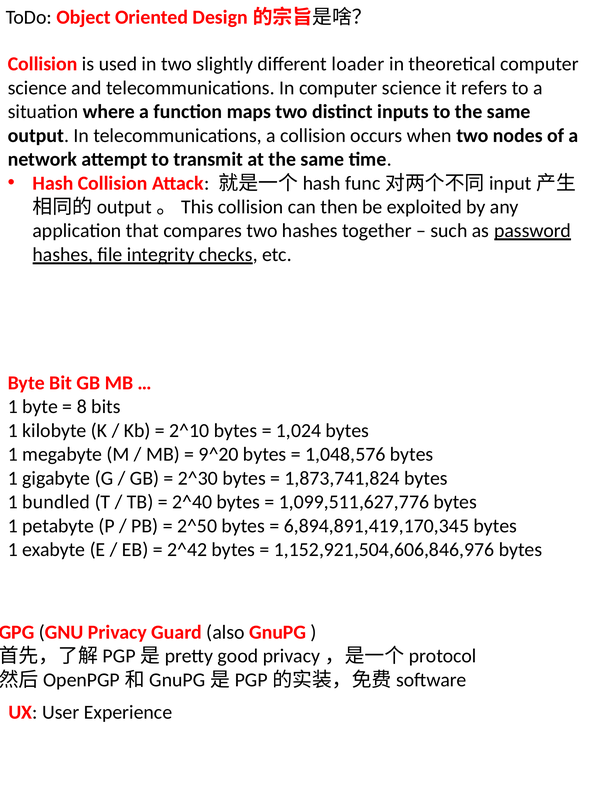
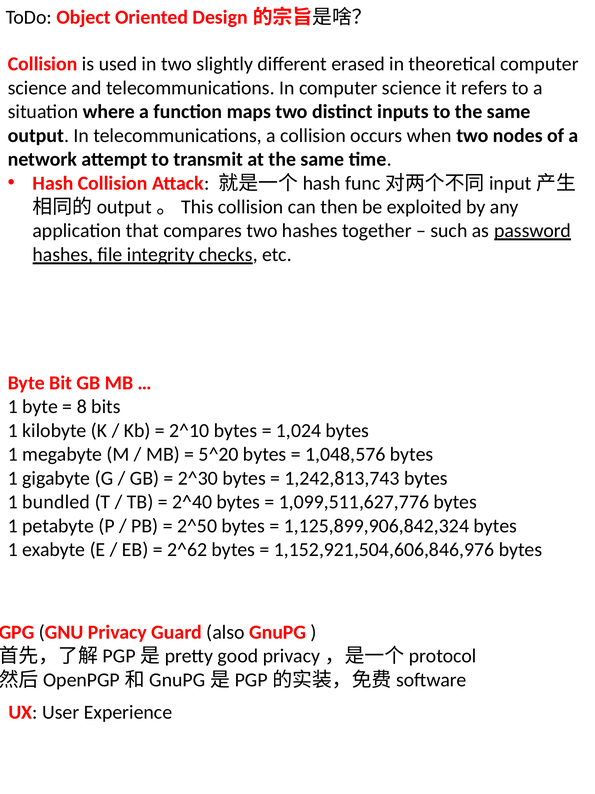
loader: loader -> erased (358, 64)
9^20: 9^20 -> 5^20 (219, 454)
1,873,741,824: 1,873,741,824 -> 1,242,813,743 (342, 478)
6,894,891,419,170,345: 6,894,891,419,170,345 -> 1,125,899,906,842,324 (376, 525)
2^42: 2^42 -> 2^62 (187, 549)
